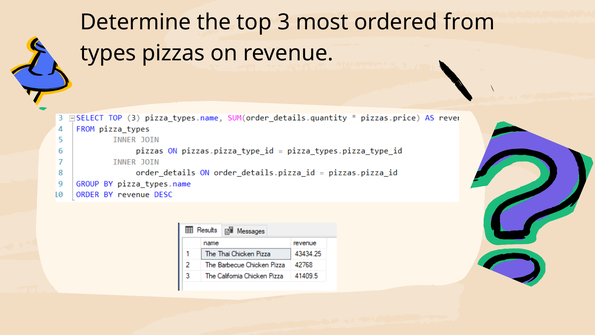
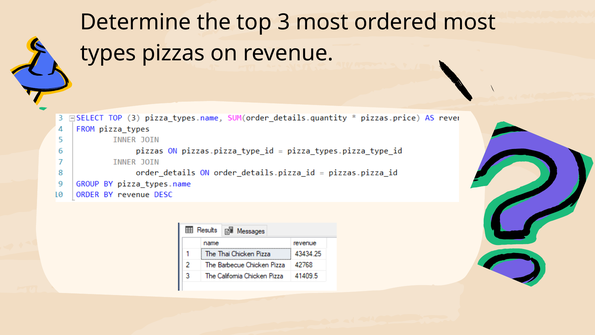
ordered from: from -> most (469, 22)
